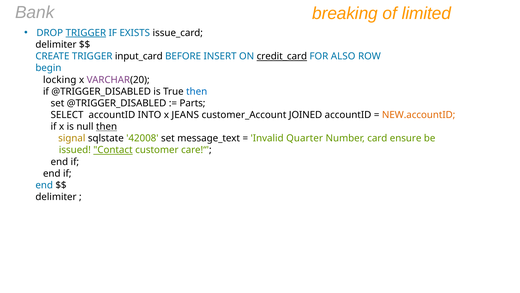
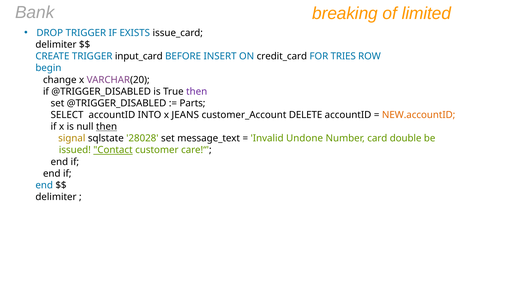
TRIGGER underline: present -> none (86, 33)
credit_card underline: present -> none (282, 56)
ALSO: ALSO -> TRIES (343, 56)
locking: locking -> change (60, 80)
then colour: blue -> purple (197, 91)
JOINED: JOINED -> DELETE (306, 115)
42008: 42008 -> 28028 (142, 138)
Quarter: Quarter -> Undone (305, 138)
ensure: ensure -> double (406, 138)
